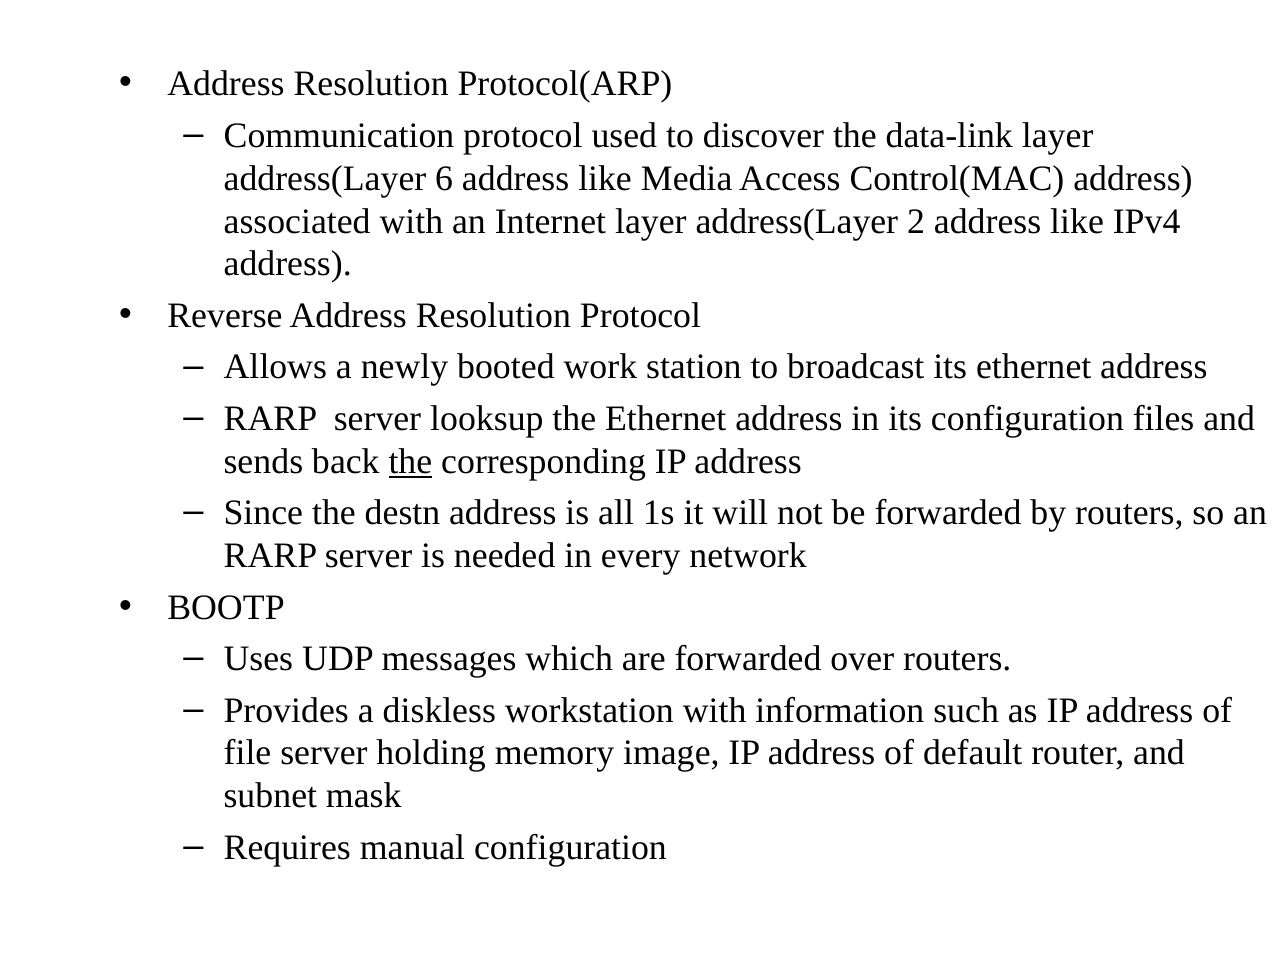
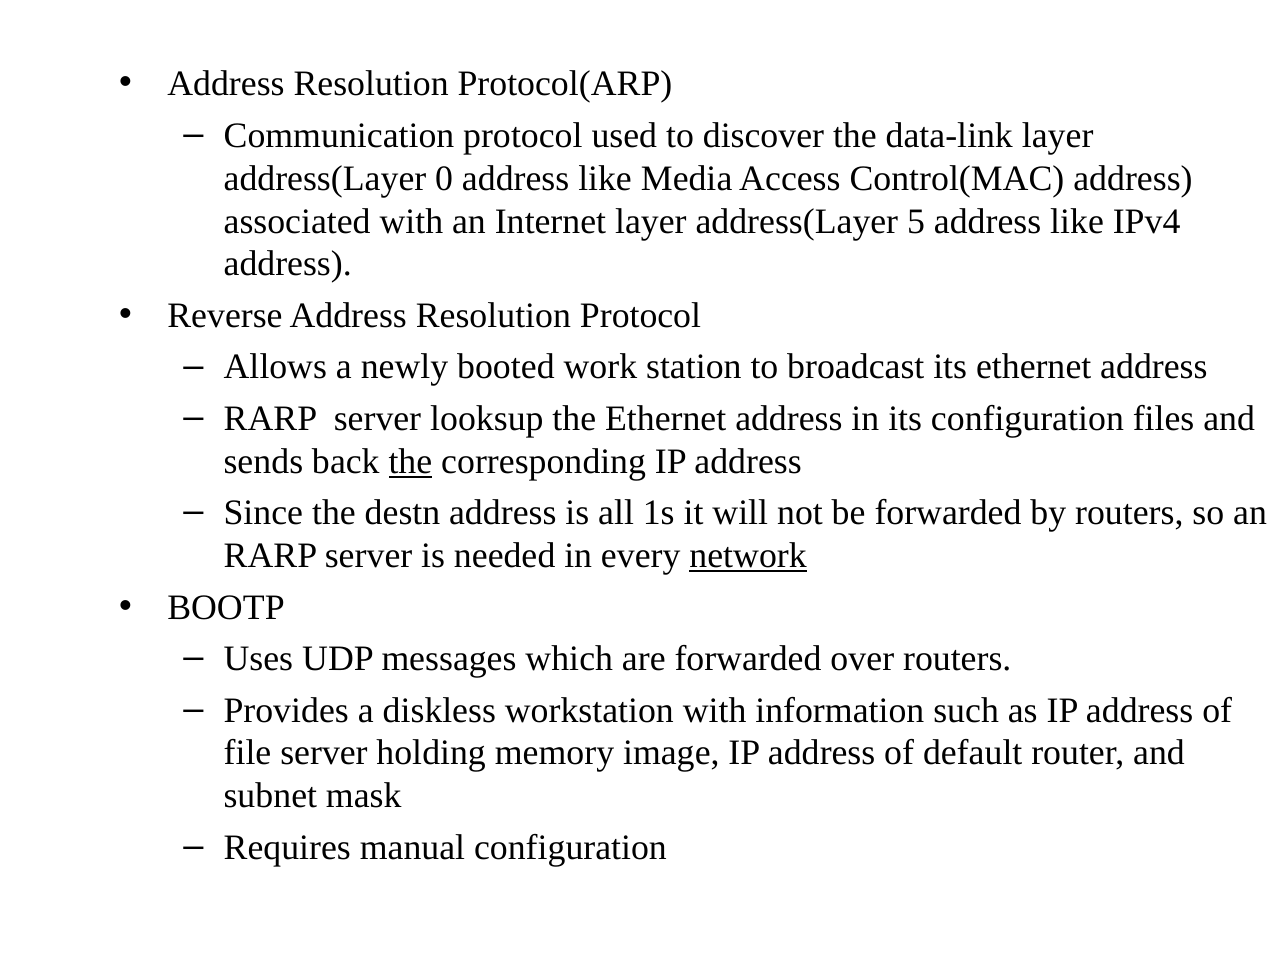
6: 6 -> 0 (444, 178)
2: 2 -> 5 (916, 221)
network underline: none -> present (748, 556)
